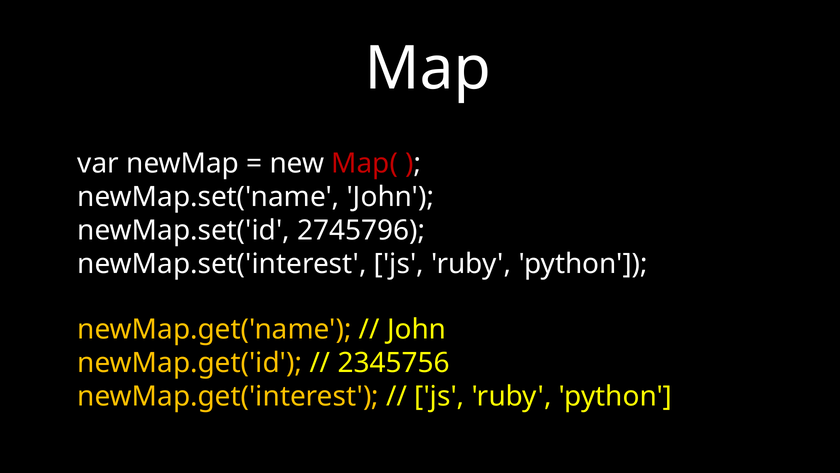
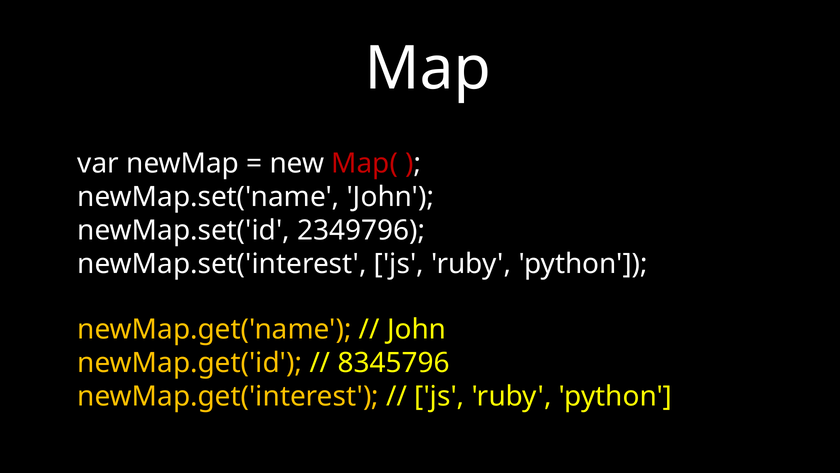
2745796: 2745796 -> 2349796 (361, 230)
2345756: 2345756 -> 8345796 (394, 363)
